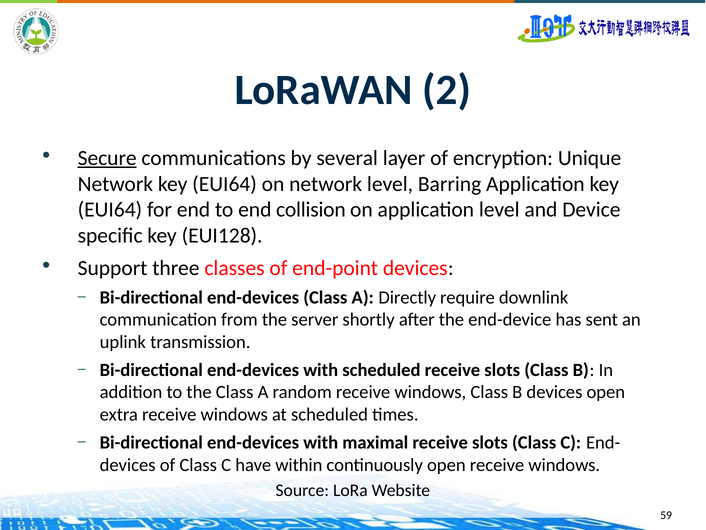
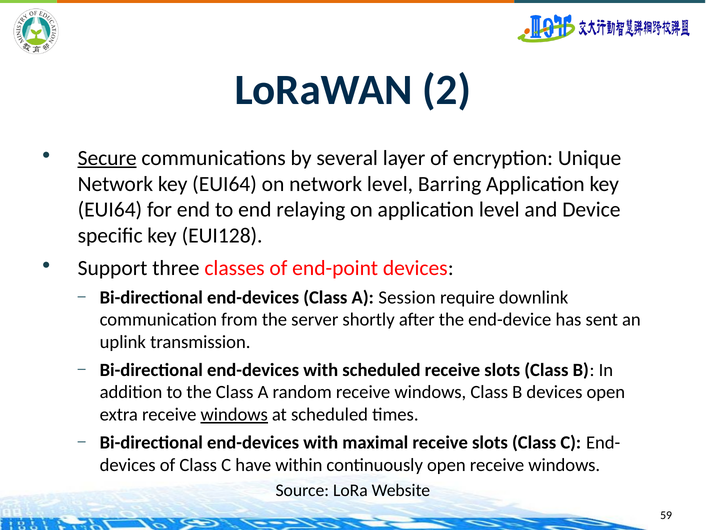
collision: collision -> relaying (311, 210)
Directly: Directly -> Session (407, 297)
windows underline: none -> present (234, 414)
